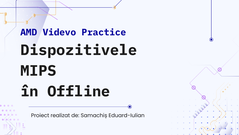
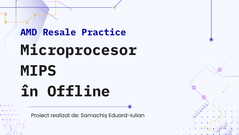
Videvo: Videvo -> Resale (59, 32)
Dispozitivele: Dispozitivele -> Microprocesor (79, 50)
